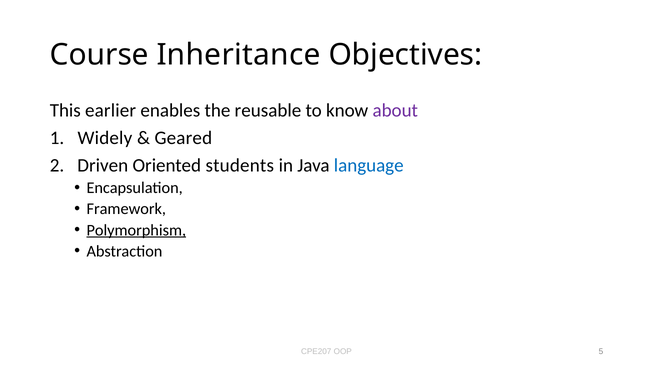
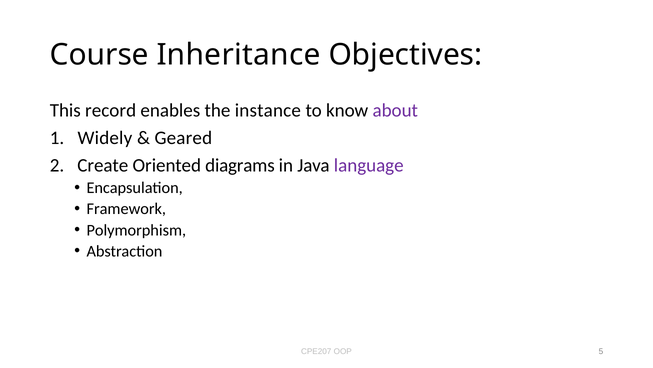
earlier: earlier -> record (111, 110)
reusable: reusable -> instance (268, 110)
Driven: Driven -> Create (103, 165)
students: students -> diagrams (240, 165)
language colour: blue -> purple (369, 165)
Polymorphism underline: present -> none (136, 230)
